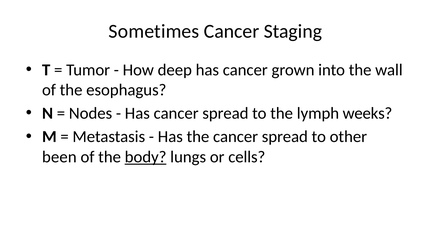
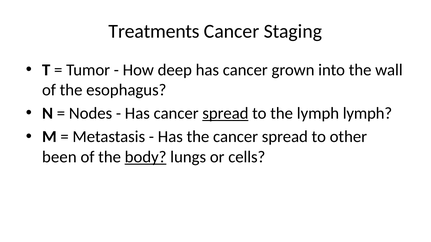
Sometimes: Sometimes -> Treatments (154, 31)
spread underline: none -> present (225, 114)
lymph weeks: weeks -> lymph (367, 114)
